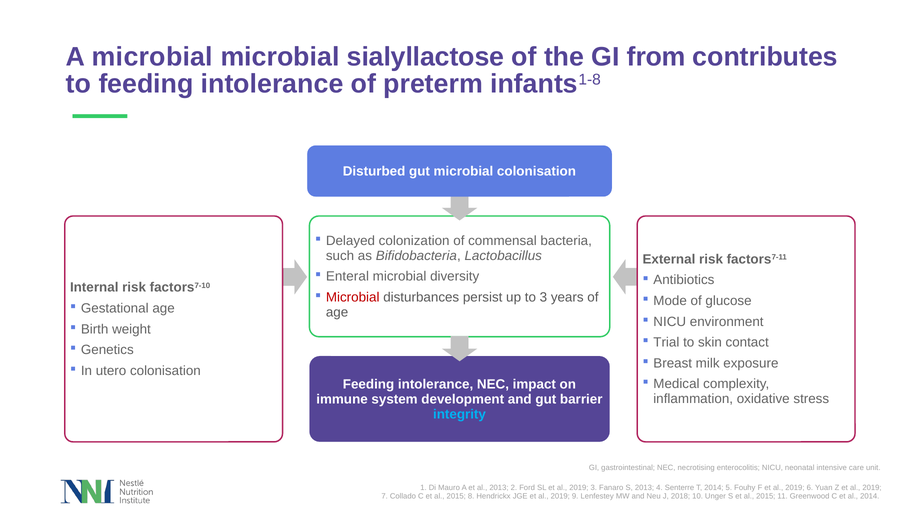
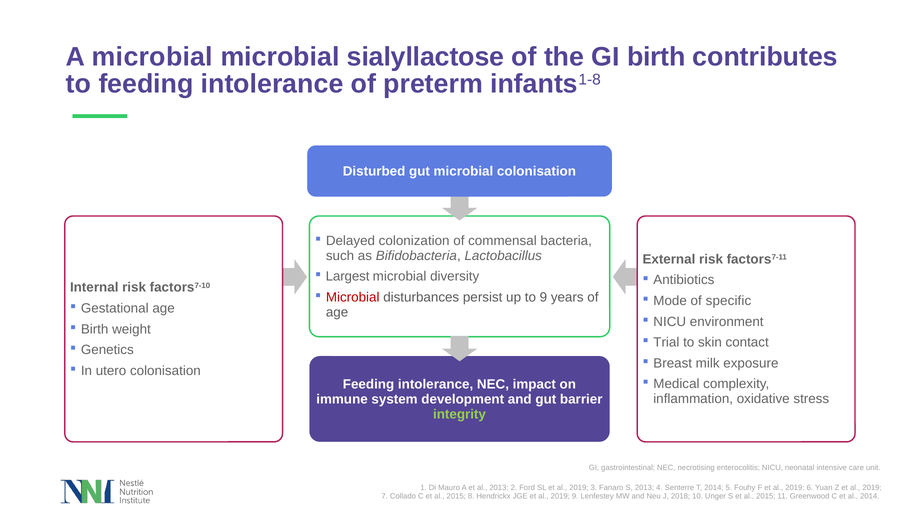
GI from: from -> birth (656, 57)
Enteral: Enteral -> Largest (348, 277)
to 3: 3 -> 9 (543, 298)
glucose: glucose -> specific (728, 301)
integrity colour: light blue -> light green (460, 414)
